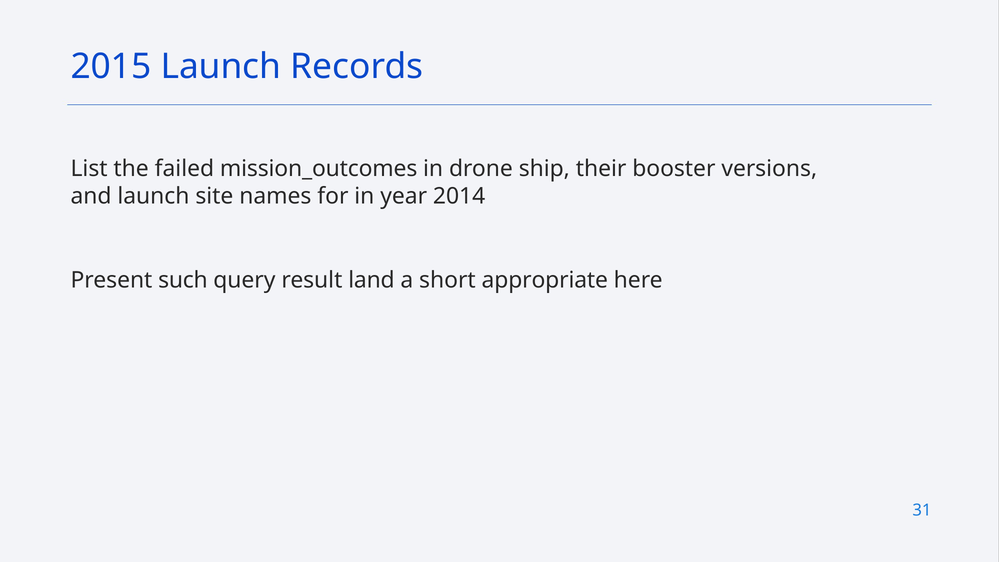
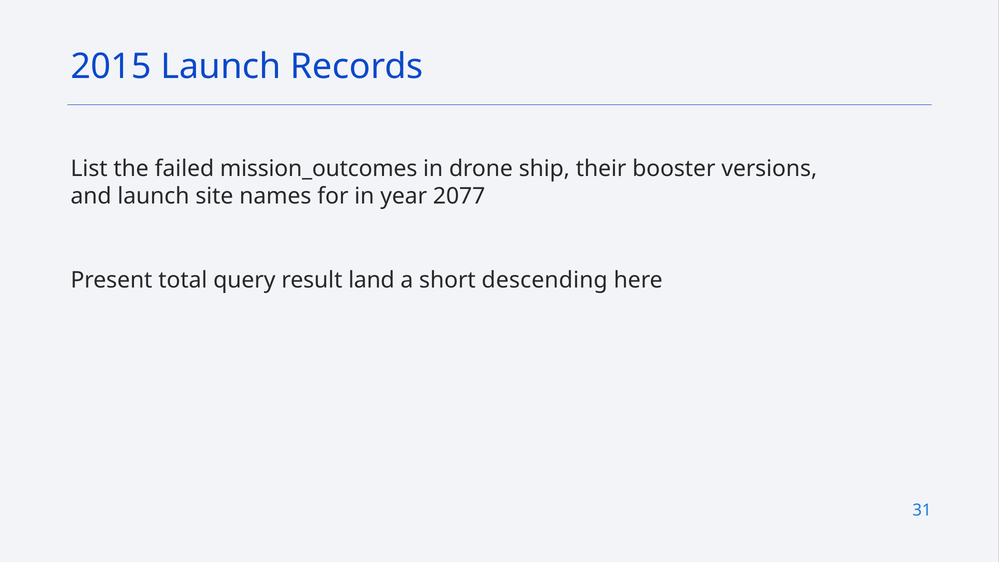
2014: 2014 -> 2077 (459, 196)
such: such -> total (183, 280)
appropriate: appropriate -> descending (545, 280)
